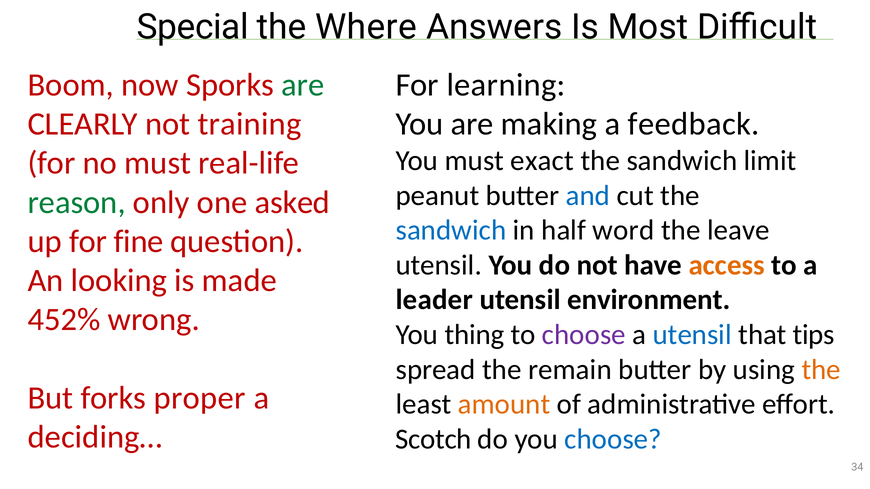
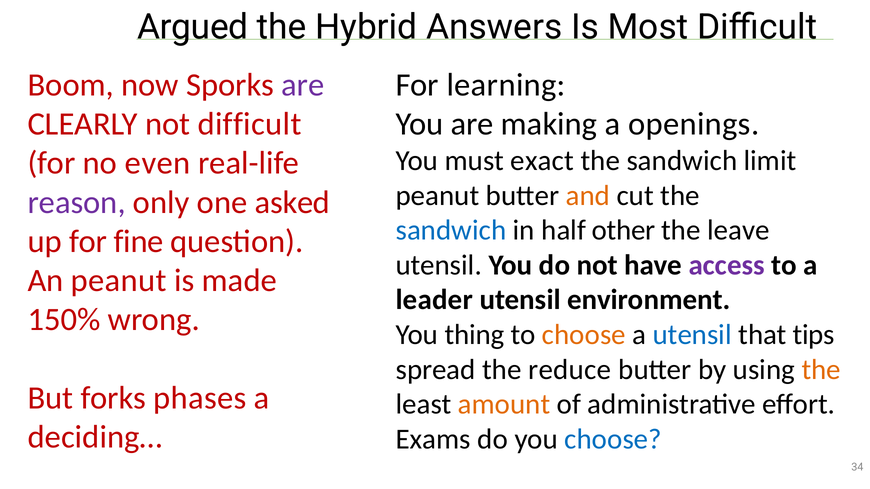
Special: Special -> Argued (193, 27)
Where: Where -> Hybrid (366, 27)
are colour: green -> purple (303, 85)
not training: training -> difficult (250, 124)
feedback: feedback -> openings (694, 124)
no must: must -> even (158, 163)
and colour: blue -> orange (588, 196)
reason colour: green -> purple (77, 202)
word: word -> other (624, 231)
access colour: orange -> purple (727, 265)
An looking: looking -> peanut (119, 281)
452%: 452% -> 150% (64, 320)
choose colour: purple -> orange (584, 335)
remain: remain -> reduce (570, 370)
proper: proper -> phases (200, 398)
Scotch: Scotch -> Exams (433, 439)
